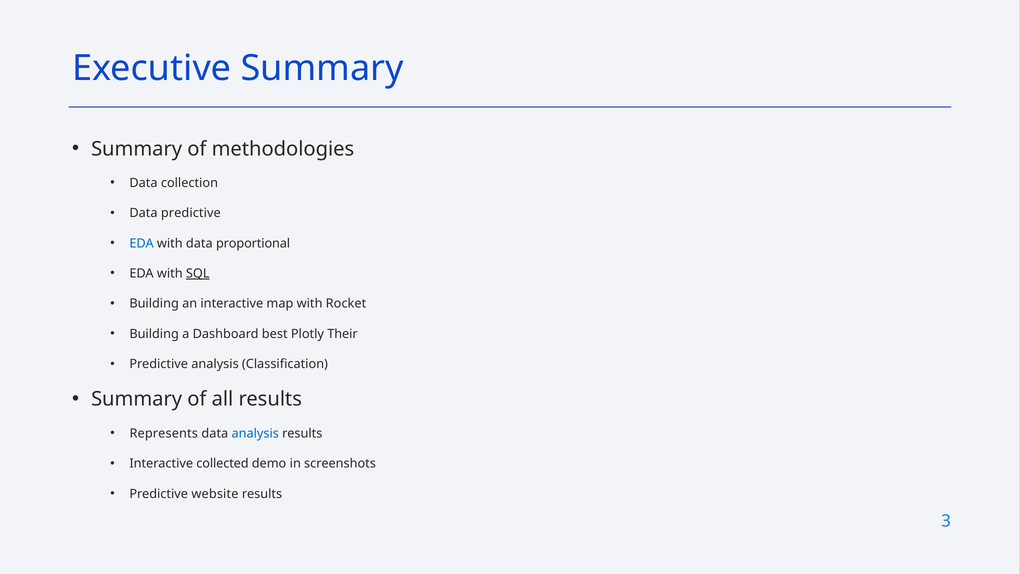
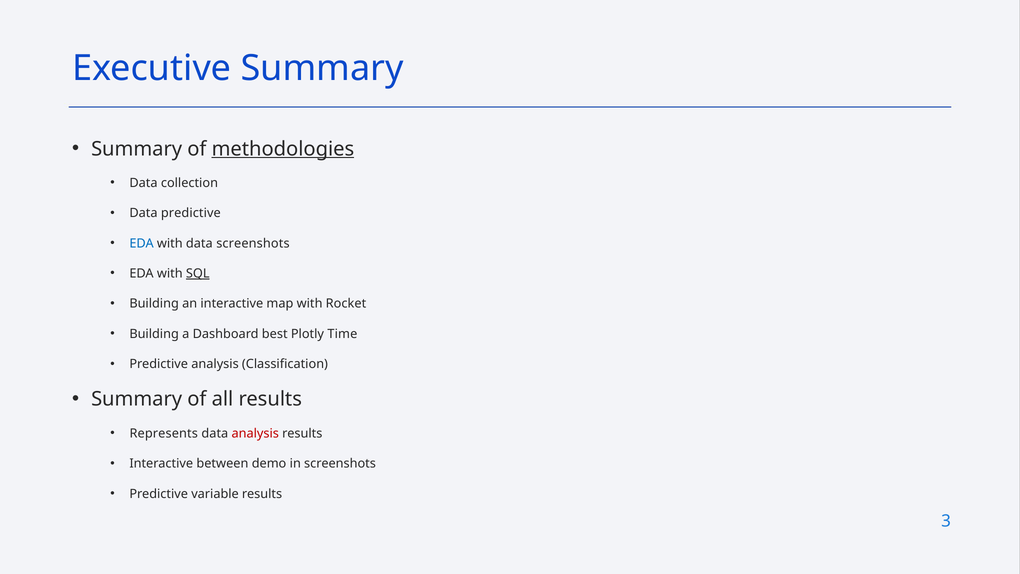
methodologies underline: none -> present (283, 149)
data proportional: proportional -> screenshots (253, 243)
Their: Their -> Time (342, 334)
analysis colour: blue -> red (255, 433)
collected: collected -> between (222, 463)
website: website -> variable (215, 494)
